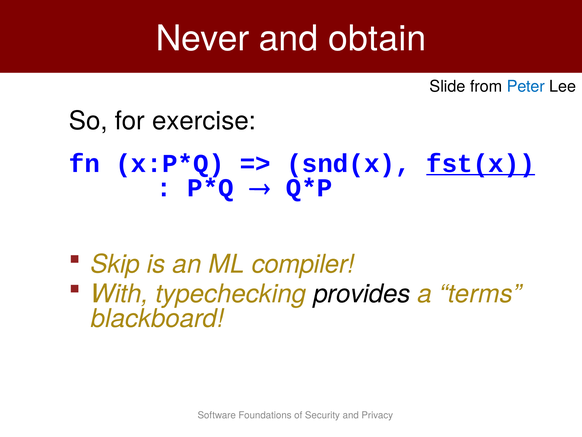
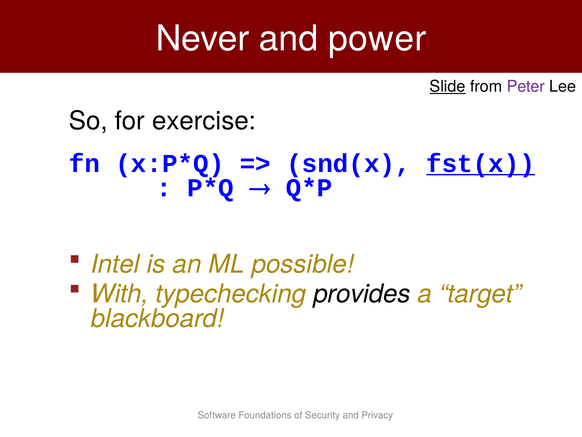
obtain: obtain -> power (377, 39)
Slide underline: none -> present (448, 86)
Peter colour: blue -> purple (526, 86)
Skip: Skip -> Intel (115, 264)
compiler: compiler -> possible (303, 264)
terms: terms -> target (480, 294)
